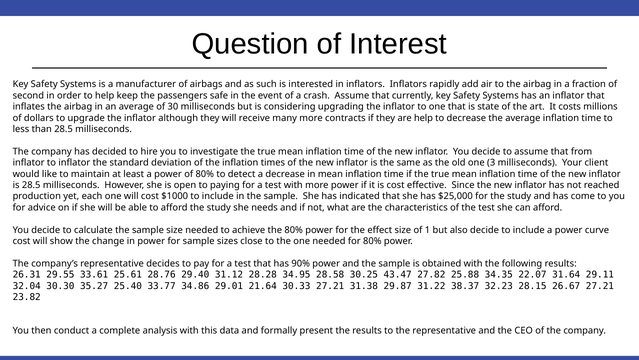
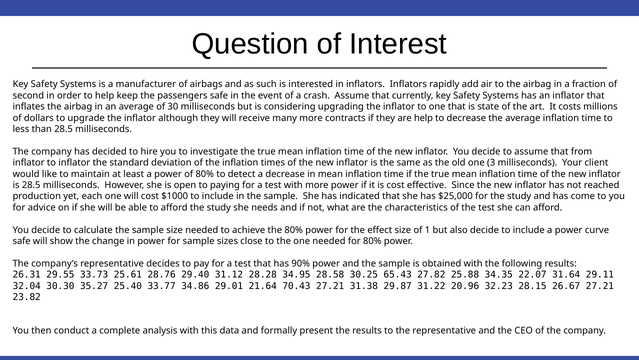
cost: cost -> safe (22, 241)
33.61: 33.61 -> 33.73 (94, 274)
43.47: 43.47 -> 65.43 (398, 274)
30.33: 30.33 -> 70.43 (296, 286)
38.37: 38.37 -> 20.96 (465, 286)
